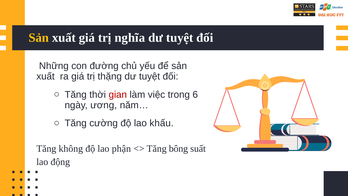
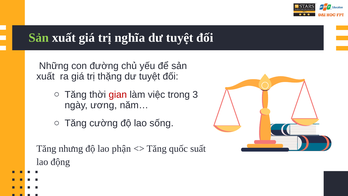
Sản colour: yellow -> light green (39, 38)
6: 6 -> 3 (195, 95)
khấu: khấu -> sống (162, 123)
không: không -> nhưng (71, 148)
bông: bông -> quốc (178, 148)
